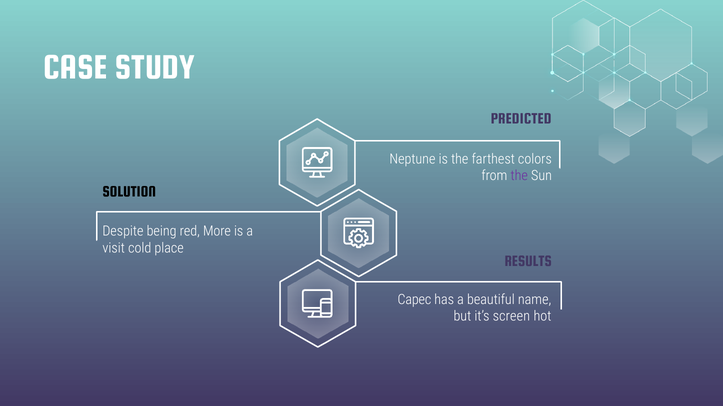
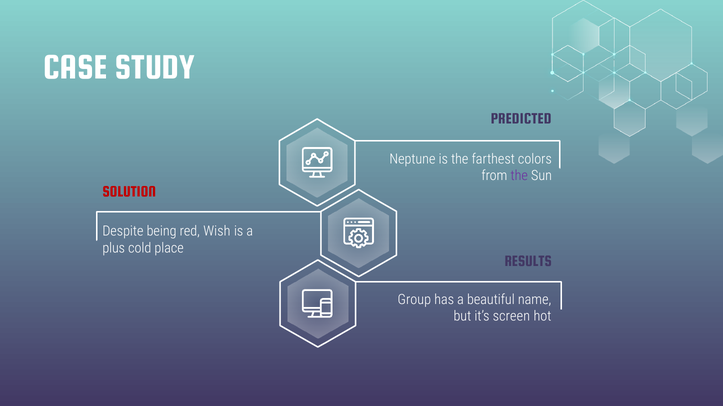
SOLUTION colour: black -> red (129, 192)
More: More -> Wish (217, 232)
visit: visit -> plus (114, 249)
Capec: Capec -> Group (414, 300)
